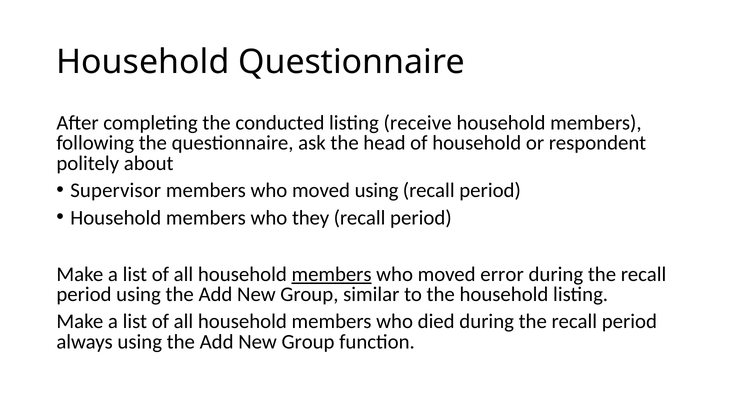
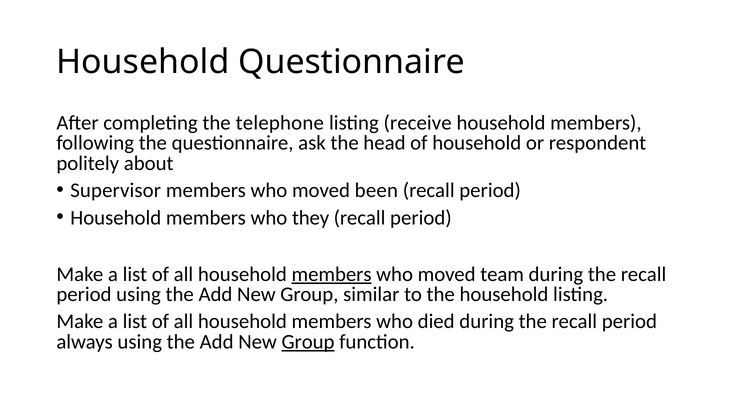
conducted: conducted -> telephone (280, 123)
moved using: using -> been (376, 191)
error: error -> team (502, 274)
Group underline: none -> present (308, 342)
